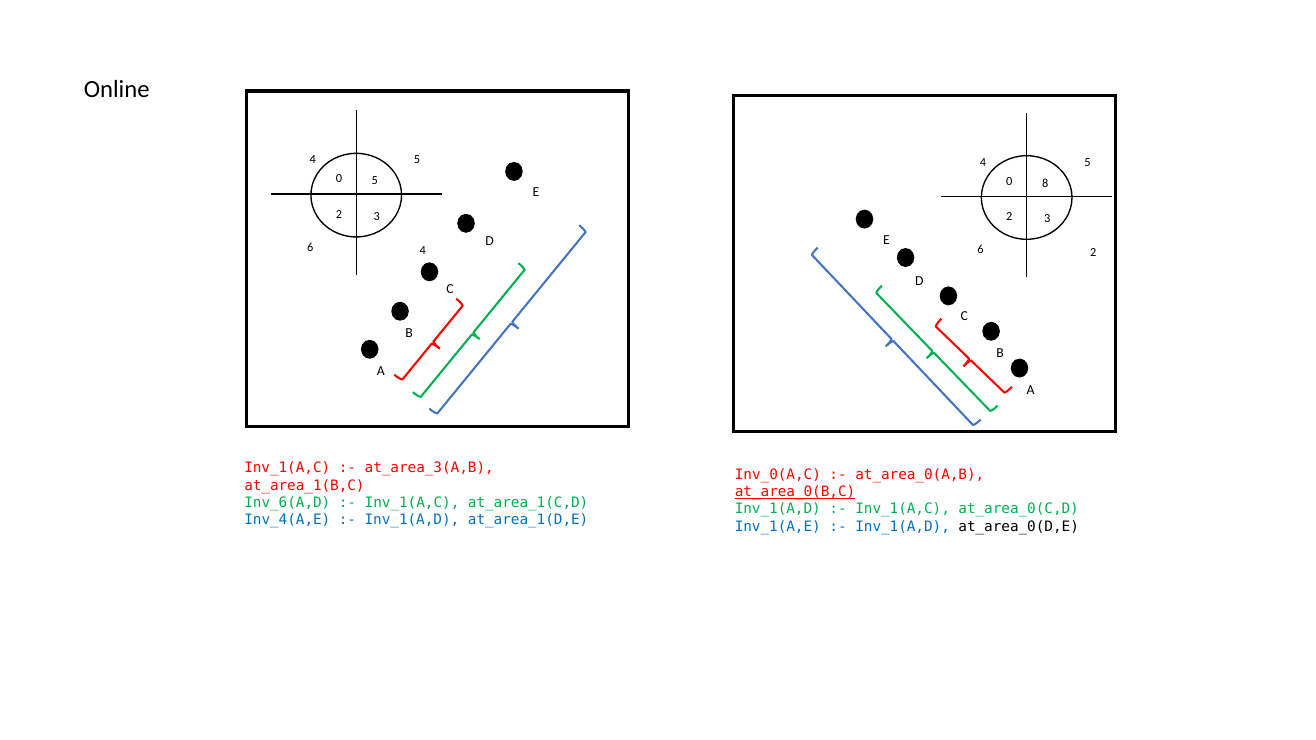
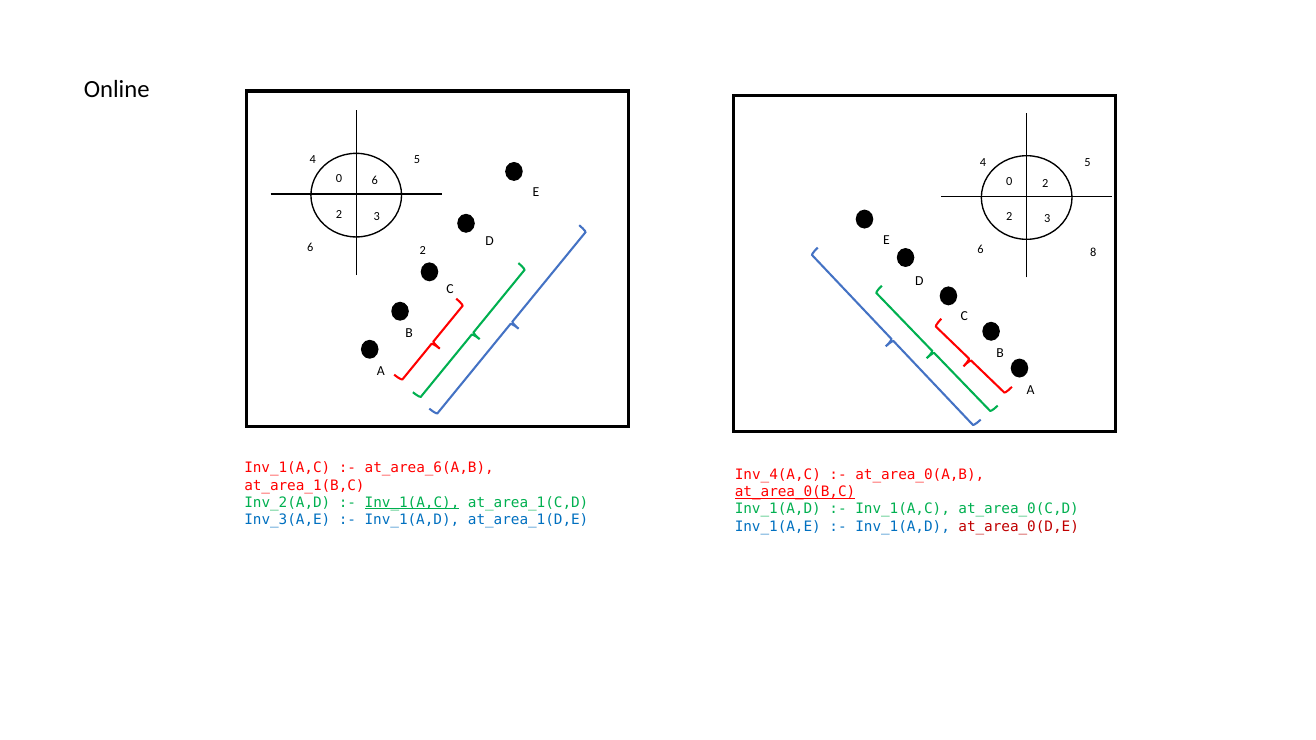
0 5: 5 -> 6 (375, 181)
0 8: 8 -> 2 (1045, 183)
4: 4 -> 2 (423, 250)
6 2: 2 -> 8 (1093, 253)
at_area_3(A,B: at_area_3(A,B -> at_area_6(A,B (429, 468)
Inv_0(A,C: Inv_0(A,C -> Inv_4(A,C (778, 475)
Inv_6(A,D: Inv_6(A,D -> Inv_2(A,D (287, 503)
Inv_1(A,C underline: none -> present (412, 503)
Inv_4(A,E: Inv_4(A,E -> Inv_3(A,E (287, 520)
at_area_0(D,E colour: black -> red (1019, 527)
